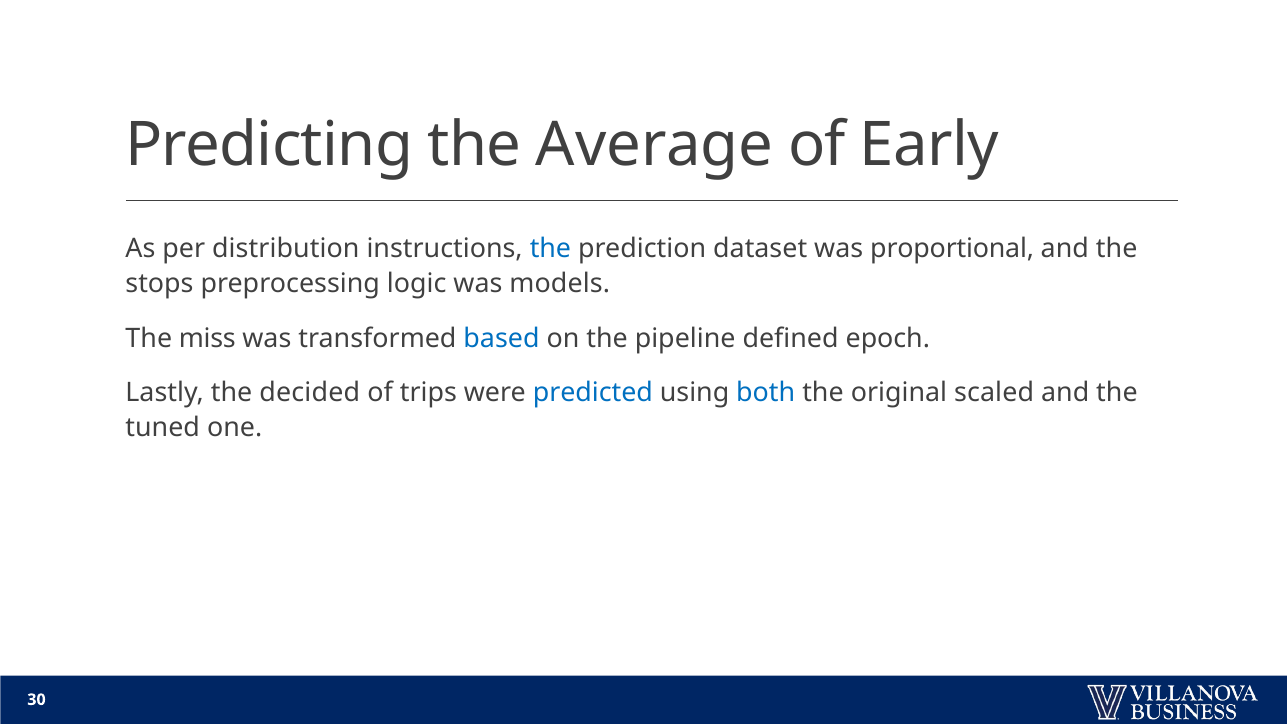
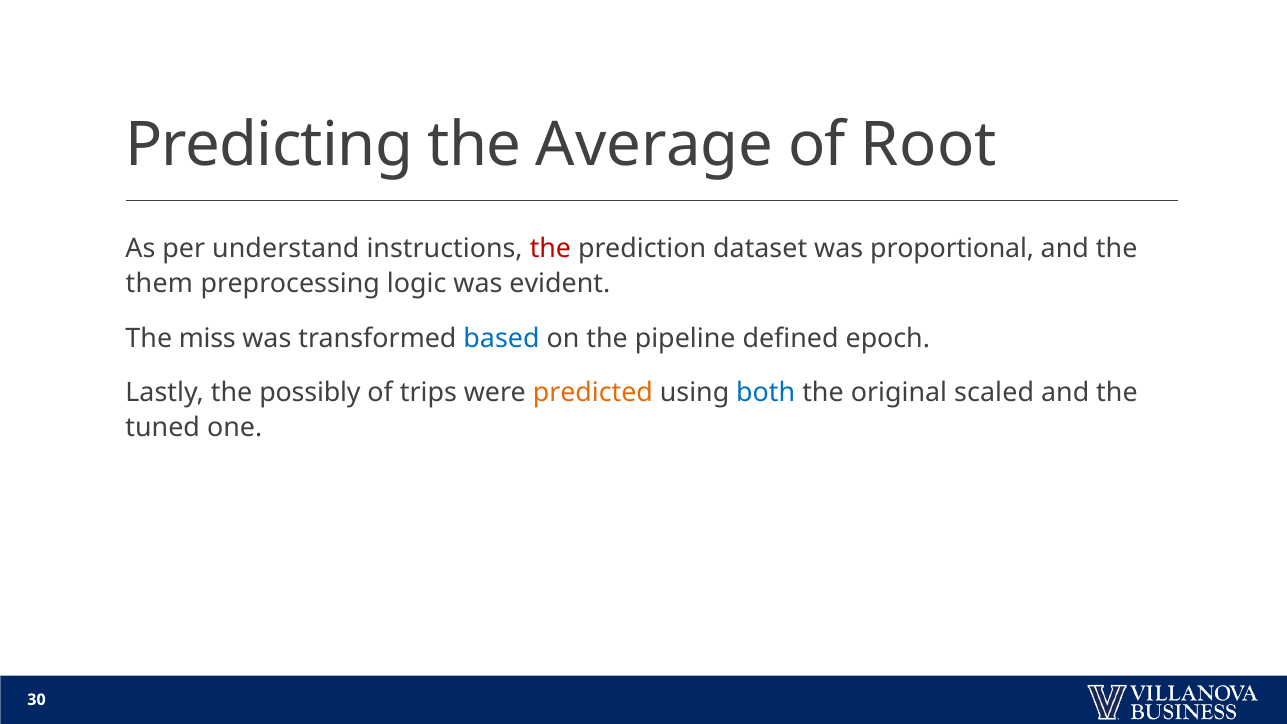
Early: Early -> Root (929, 145)
distribution: distribution -> understand (286, 249)
the colour: blue -> red (550, 249)
stops: stops -> them (159, 284)
models: models -> evident (560, 284)
decided: decided -> possibly (310, 392)
predicted colour: blue -> orange (593, 392)
